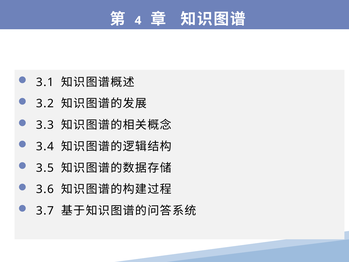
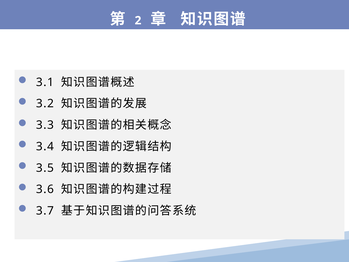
4: 4 -> 2 (138, 20)
